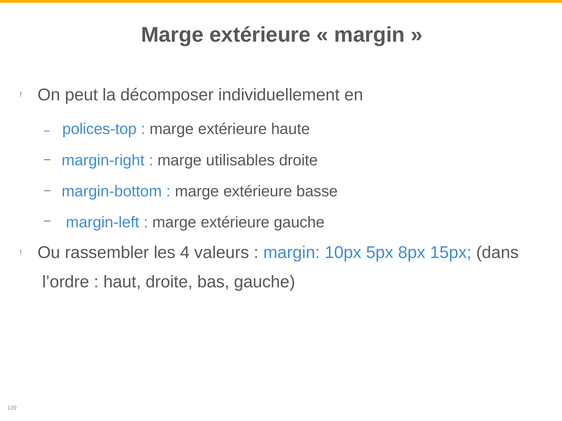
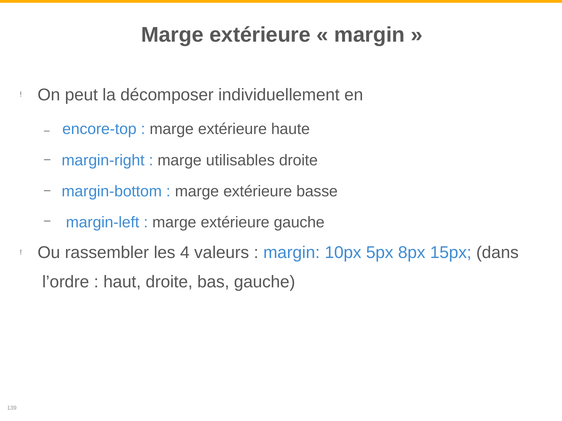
polices-top: polices-top -> encore-top (99, 129)
